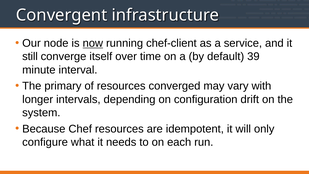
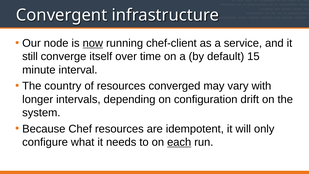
39: 39 -> 15 (253, 56)
primary: primary -> country (63, 86)
each underline: none -> present (179, 142)
